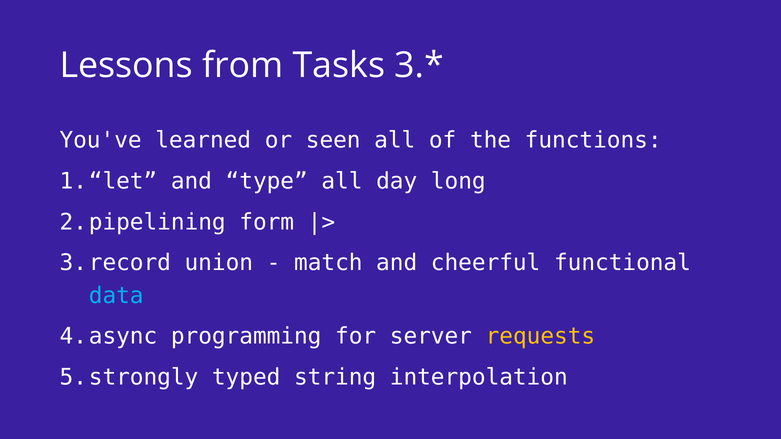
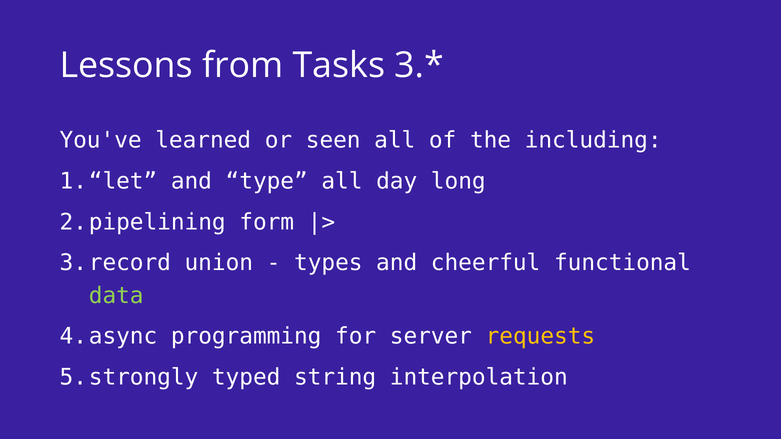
functions: functions -> including (593, 141)
match: match -> types (328, 263)
data colour: light blue -> light green (116, 296)
